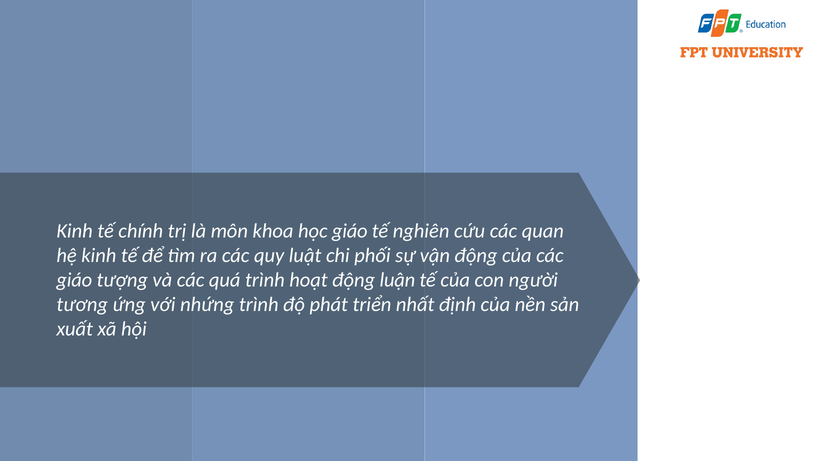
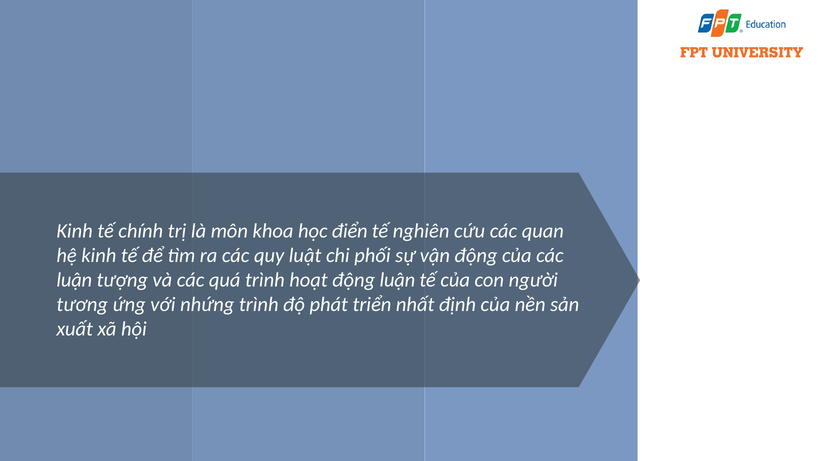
học giáo: giáo -> điển (350, 231)
giáo: giáo -> luận (74, 280)
